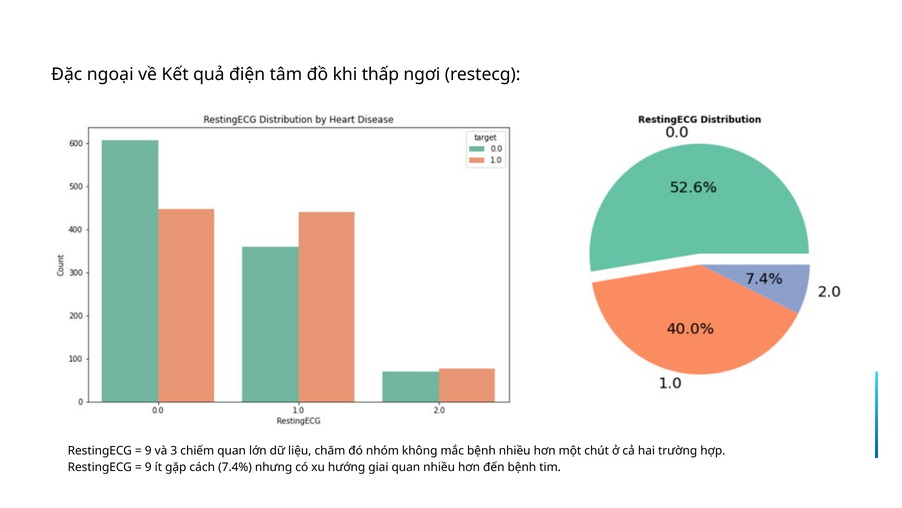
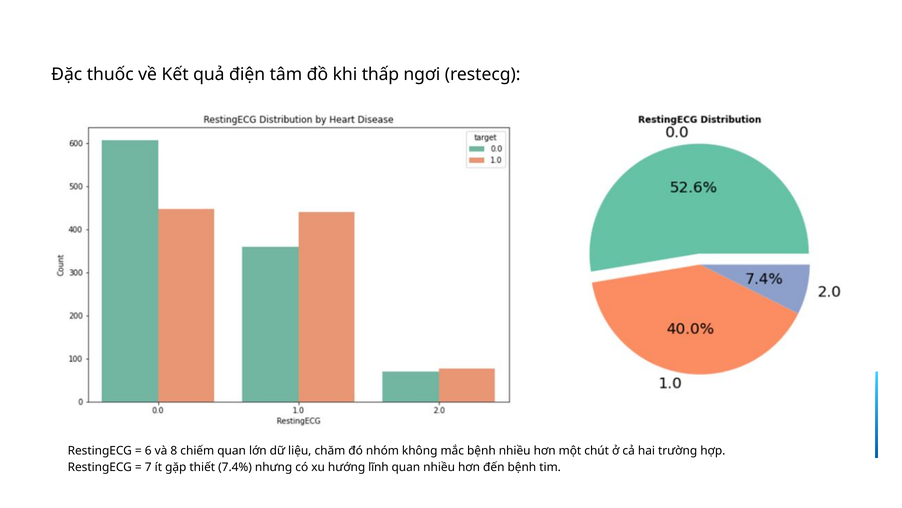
ngoại: ngoại -> thuốc (110, 74)
9: 9 -> 6 (148, 450)
3: 3 -> 8 (174, 450)
9: 9 -> 7 (148, 467)
cách: cách -> thiết (202, 467)
giai: giai -> lĩnh (378, 467)
